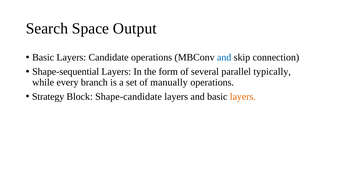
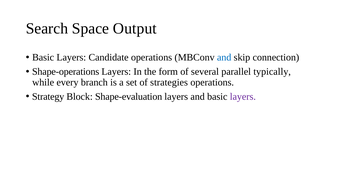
Shape-sequential: Shape-sequential -> Shape-operations (66, 72)
manually: manually -> strategies (169, 82)
Shape-candidate: Shape-candidate -> Shape-evaluation (129, 96)
layers colour: orange -> purple (243, 96)
